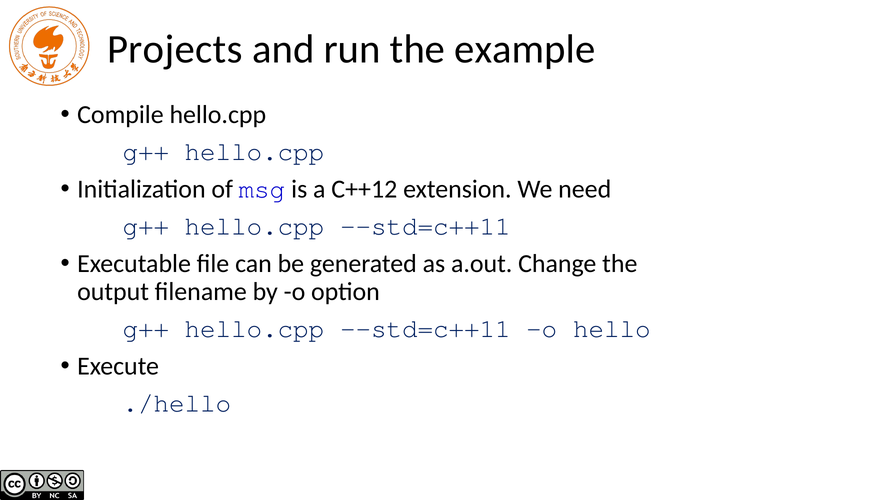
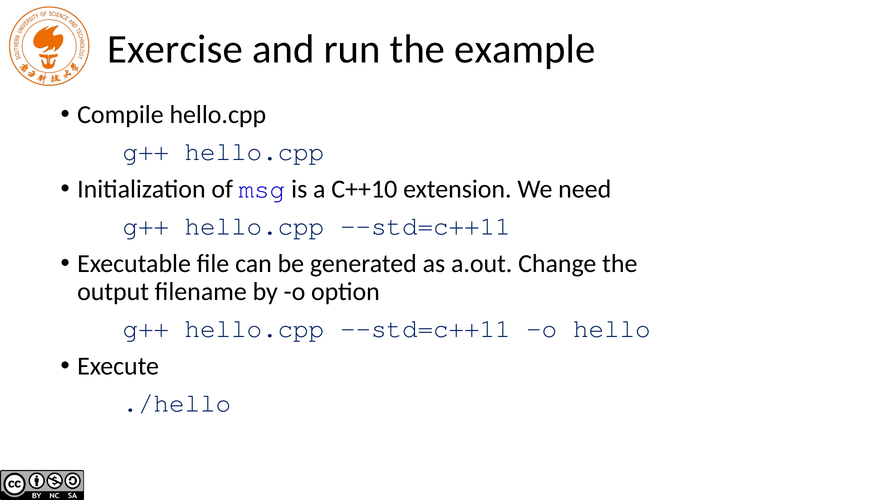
Projects: Projects -> Exercise (175, 49)
C++12: C++12 -> C++10 (364, 189)
